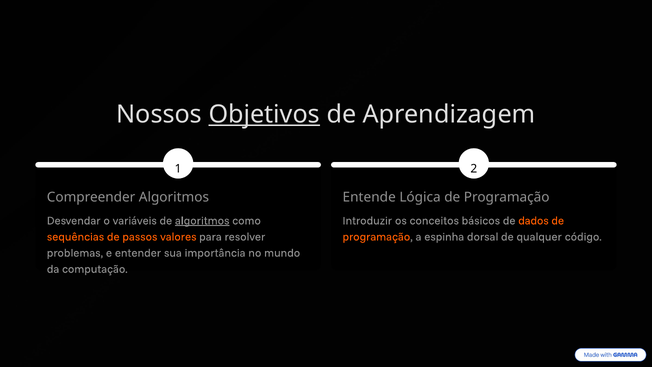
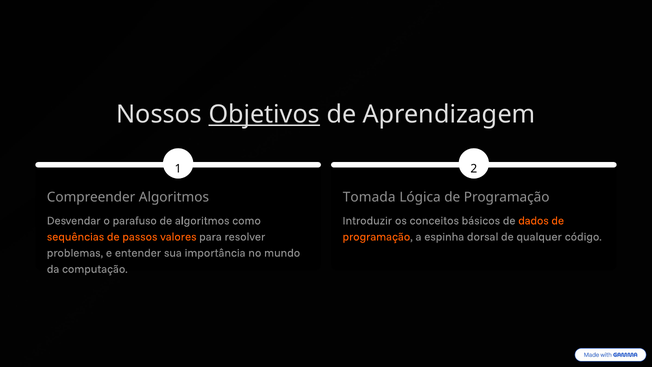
Entende: Entende -> Tomada (369, 197)
variáveis: variáveis -> parafuso (135, 221)
algoritmos underline: present -> none (202, 221)
